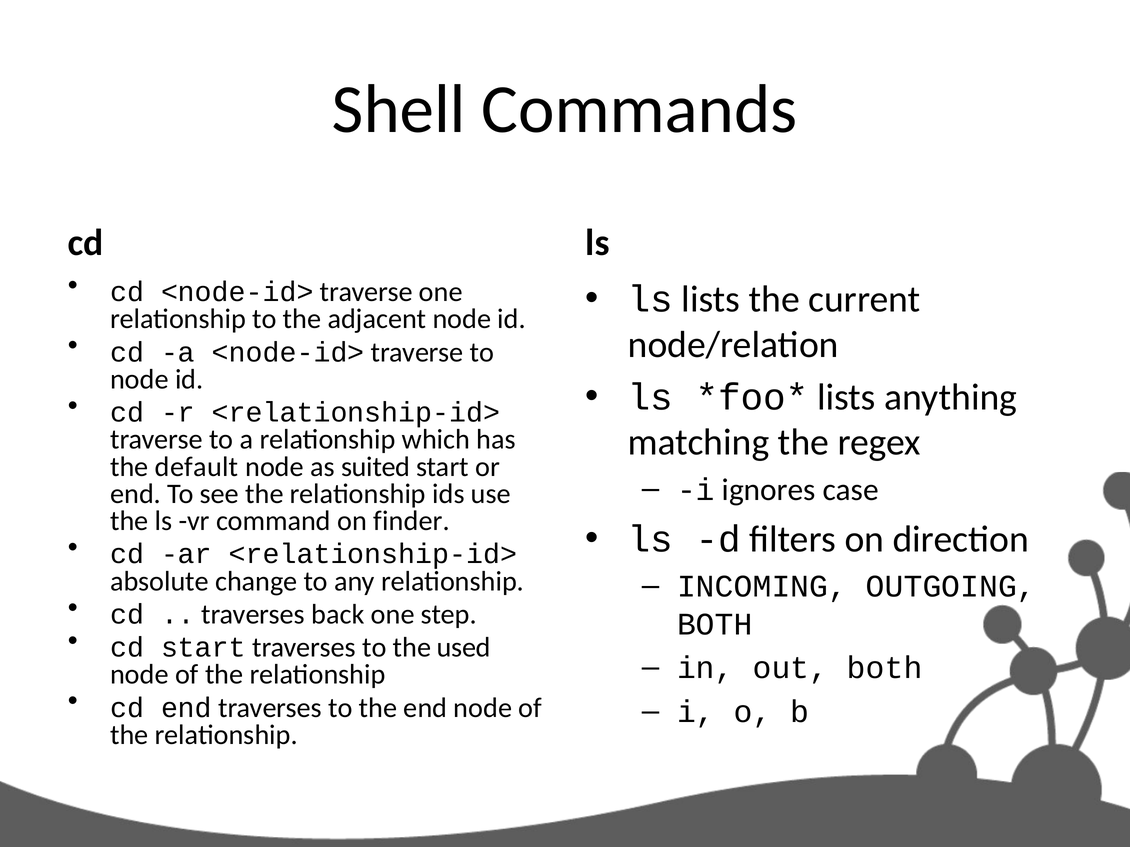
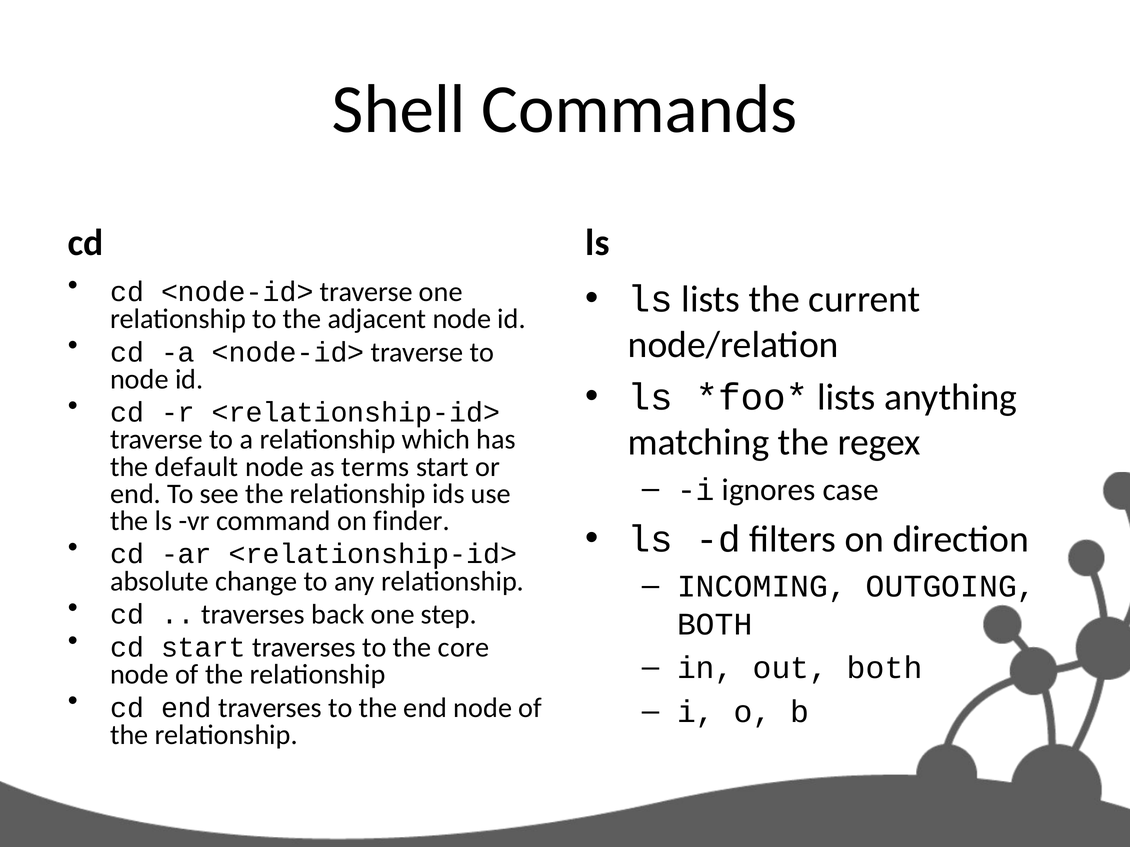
suited: suited -> terms (375, 467)
used: used -> core (464, 648)
